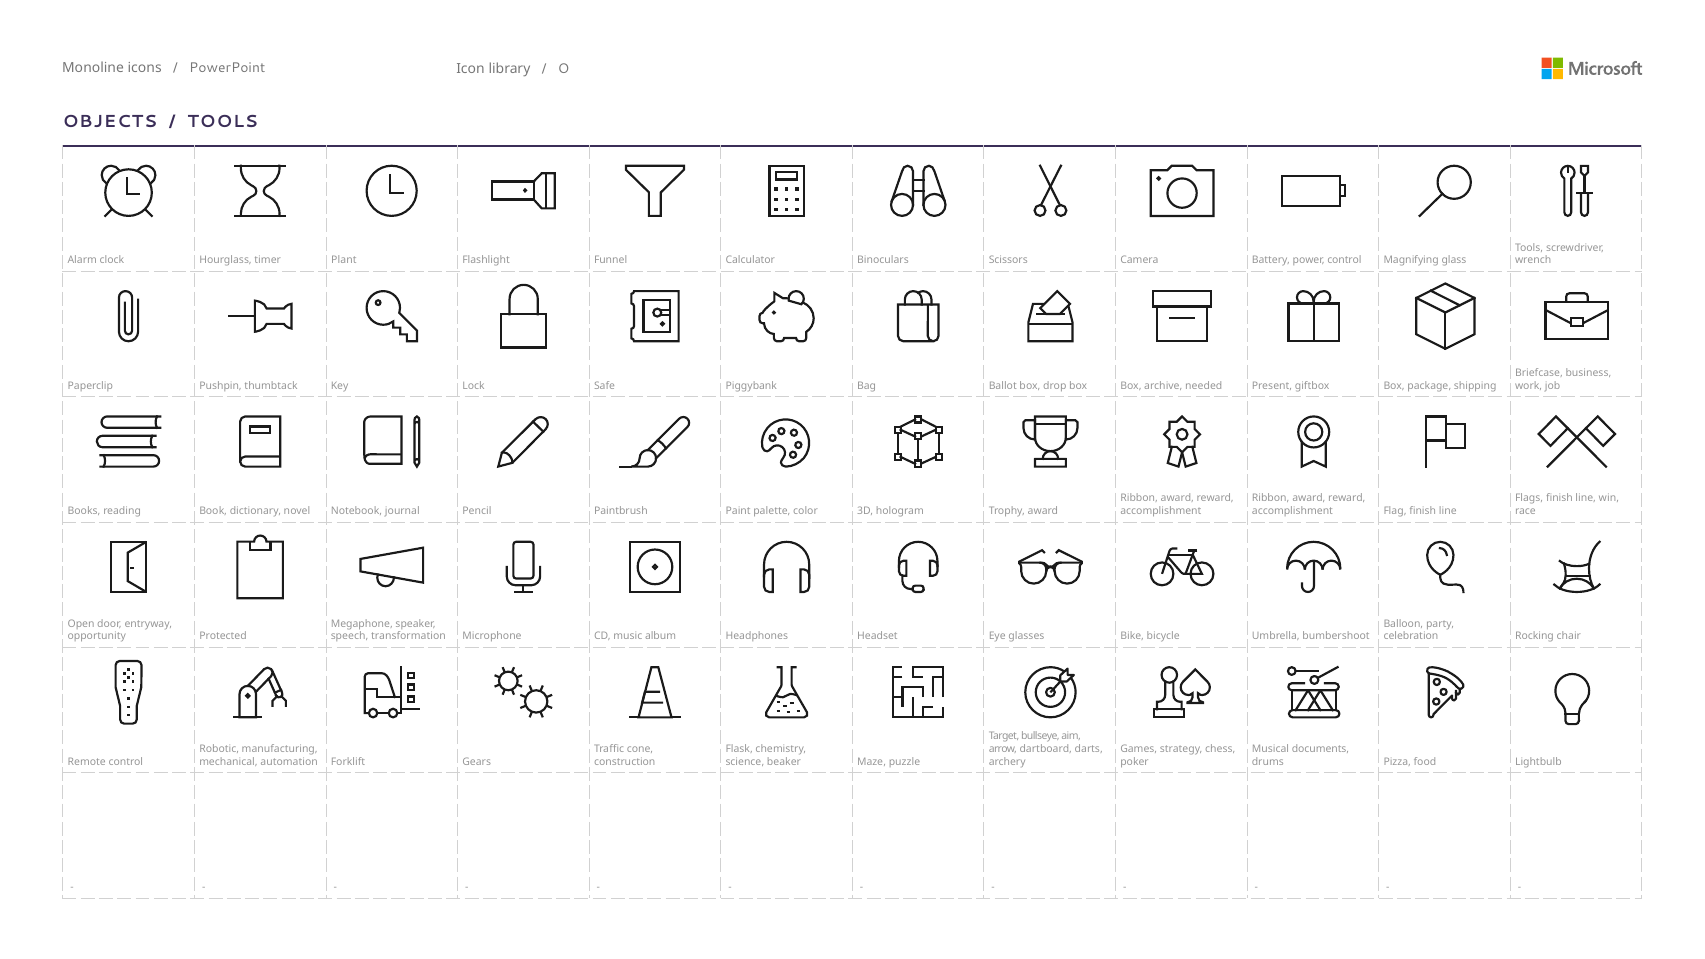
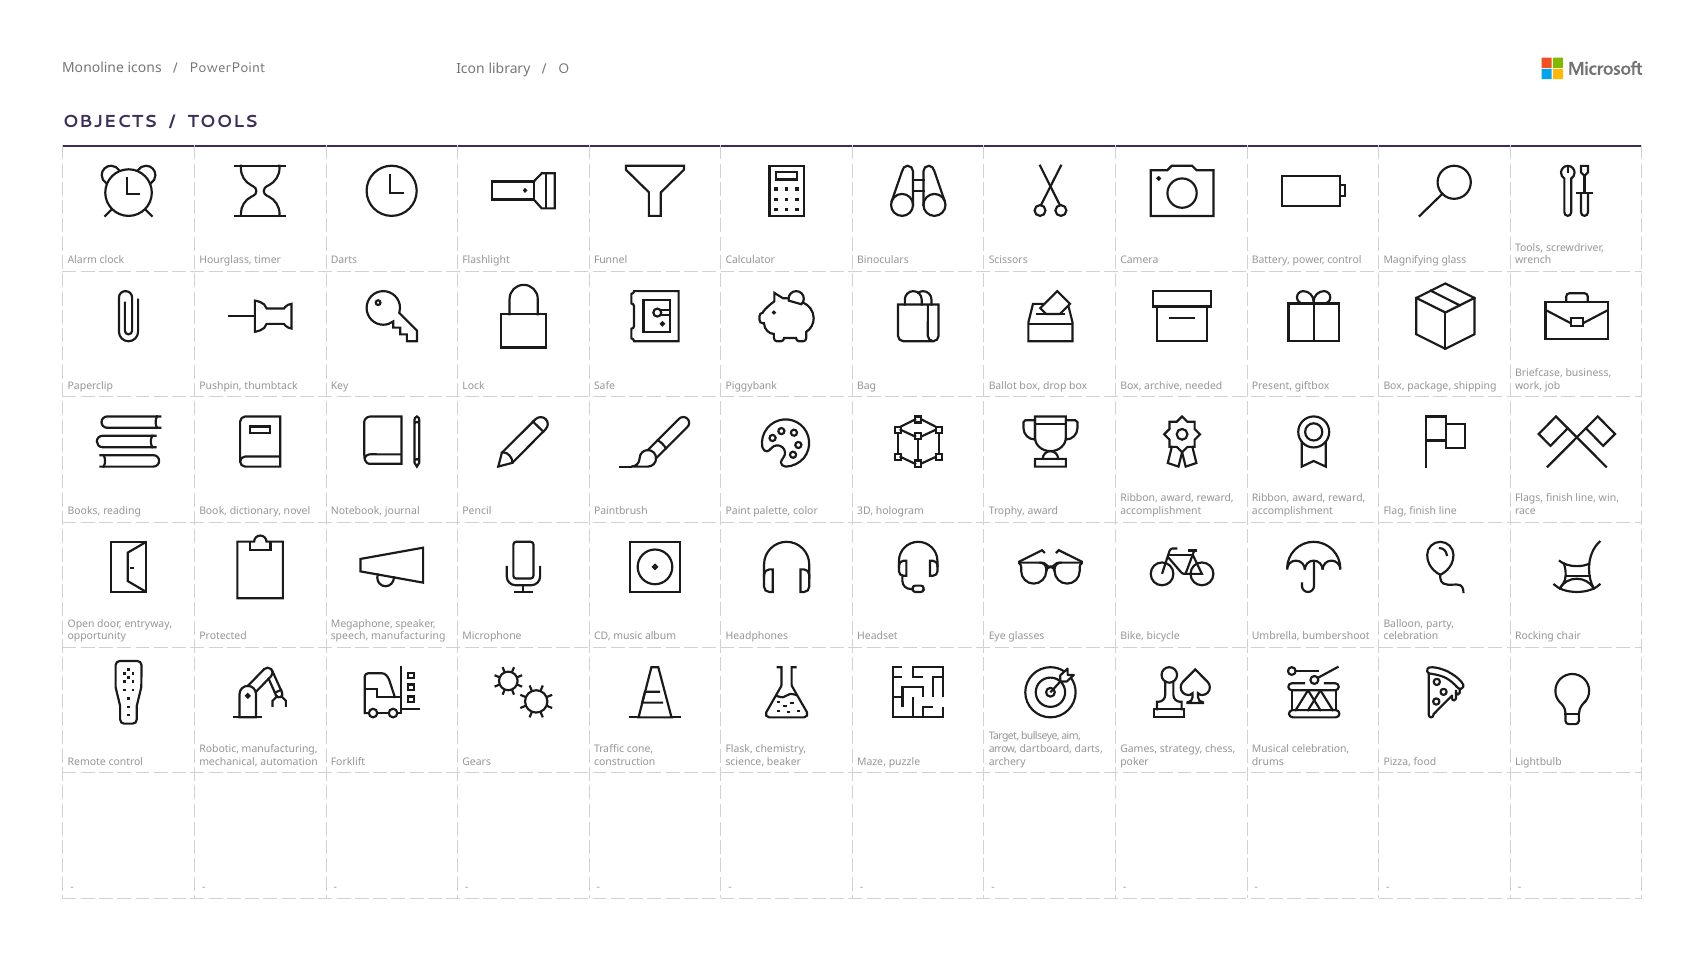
timer Plant: Plant -> Darts (344, 260)
speech transformation: transformation -> manufacturing (408, 636)
Musical documents: documents -> celebration (1321, 749)
